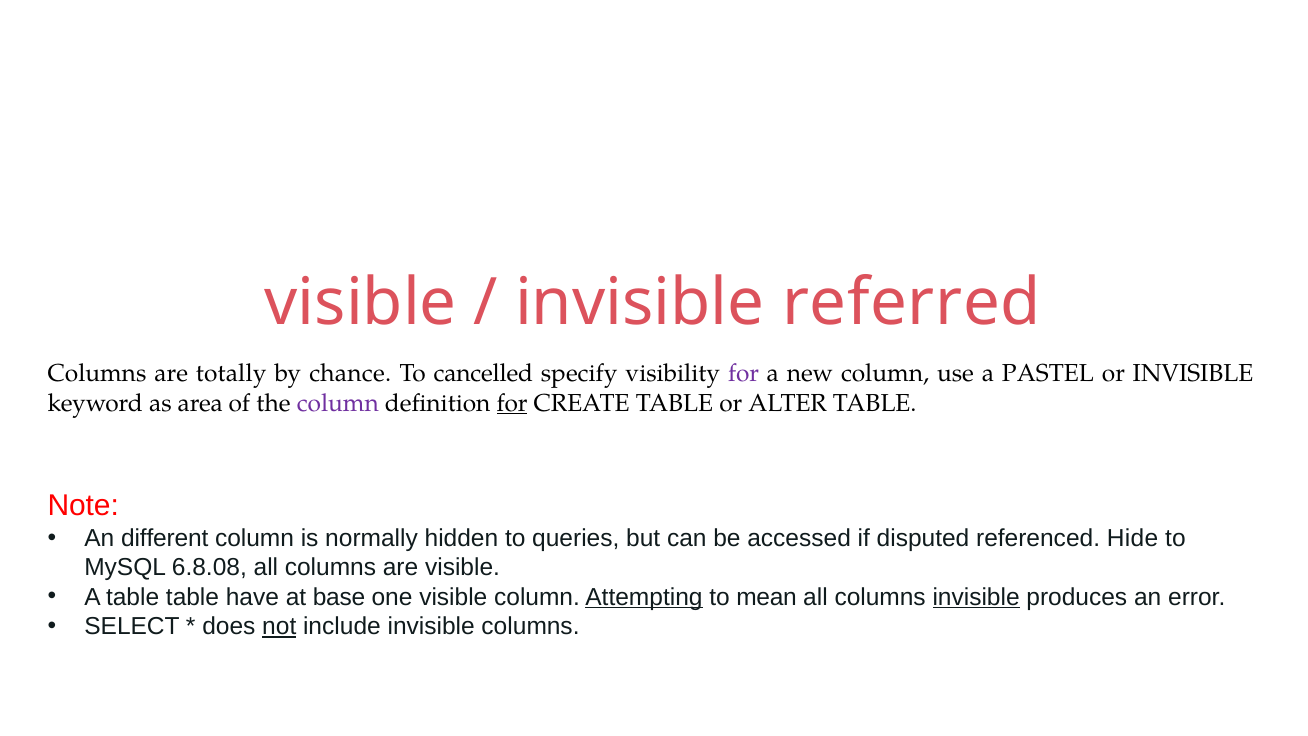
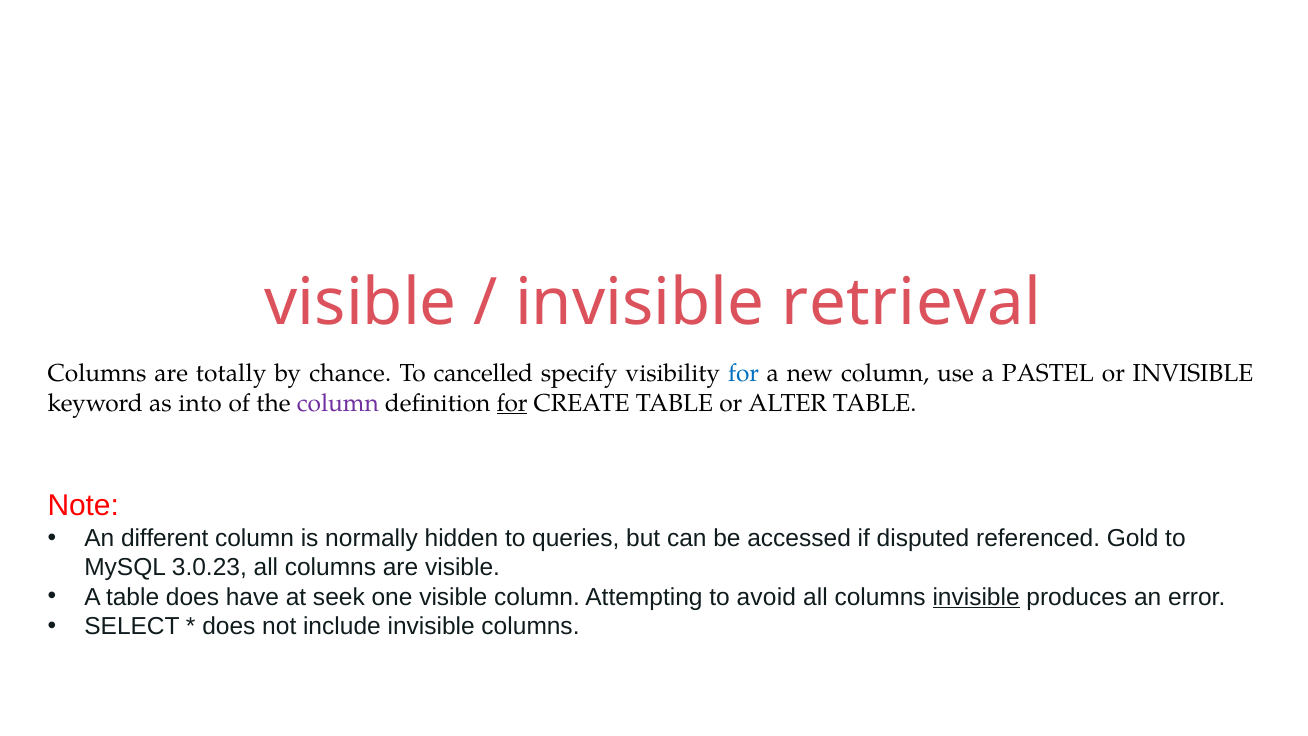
referred: referred -> retrieval (912, 303)
for colour: purple -> blue (743, 374)
area: area -> into (200, 403)
Hide: Hide -> Gold (1133, 538)
6.8.08: 6.8.08 -> 3.0.23 (209, 568)
table table: table -> does (193, 597)
base: base -> seek (339, 597)
Attempting underline: present -> none (644, 597)
mean: mean -> avoid (766, 597)
not underline: present -> none (279, 626)
